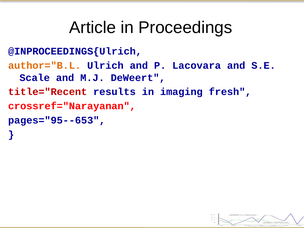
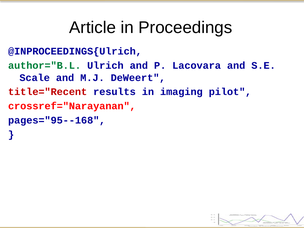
author="B.L colour: orange -> green (45, 66)
fresh: fresh -> pilot (230, 92)
pages="95--653: pages="95--653 -> pages="95--168 (57, 120)
